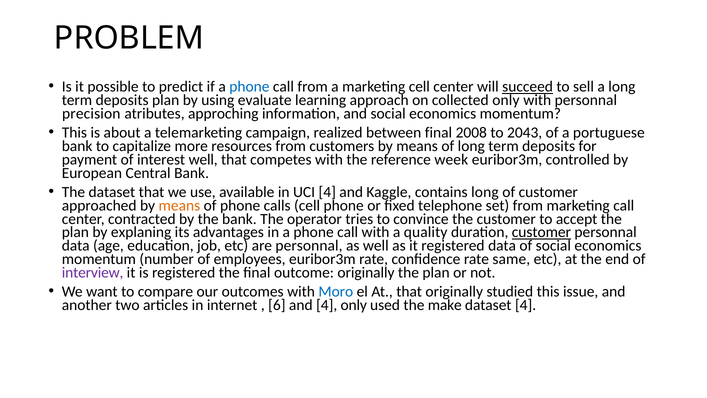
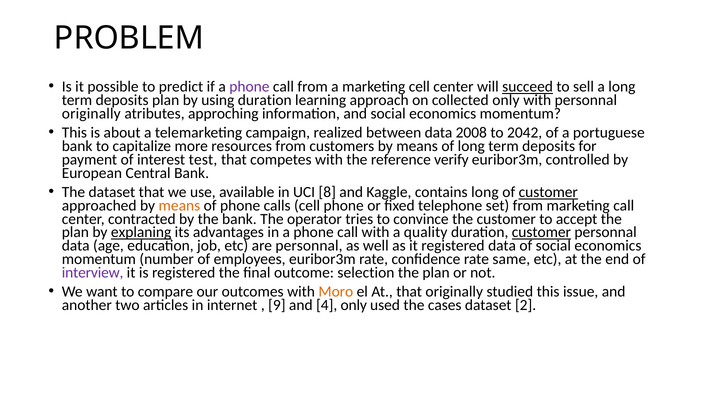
phone colour: blue -> purple (249, 87)
using evaluate: evaluate -> duration (265, 100)
precision: precision -> originally (91, 113)
between final: final -> data (439, 133)
2043: 2043 -> 2042 (525, 133)
interest well: well -> test (203, 159)
week: week -> verify (451, 159)
UCI 4: 4 -> 8 (327, 192)
customer underline: none -> present (548, 192)
explaning underline: none -> present (141, 232)
outcome originally: originally -> selection (366, 272)
Moro colour: blue -> orange (336, 291)
6: 6 -> 9 (277, 305)
make: make -> cases (445, 305)
dataset 4: 4 -> 2 (526, 305)
